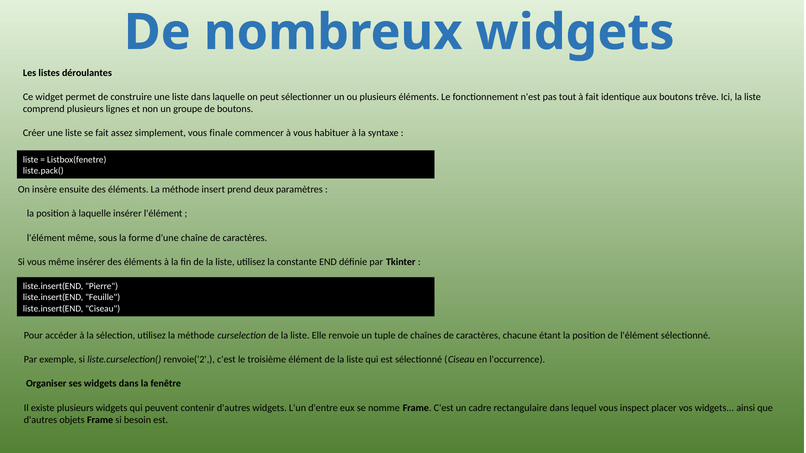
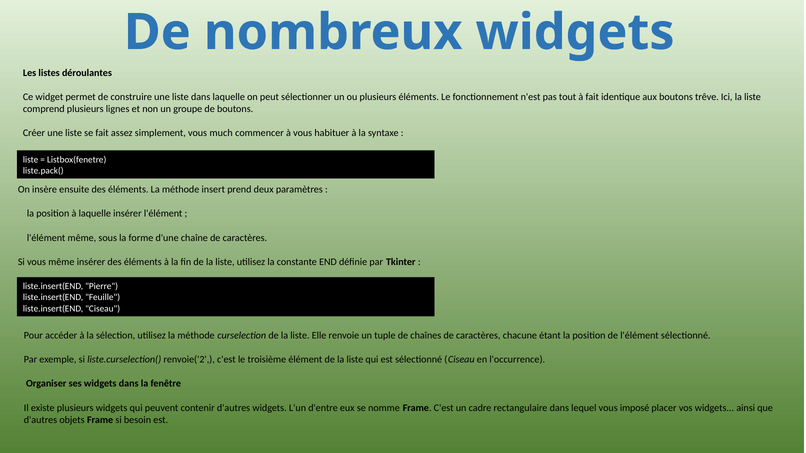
finale: finale -> much (221, 133)
inspect: inspect -> imposé (635, 408)
